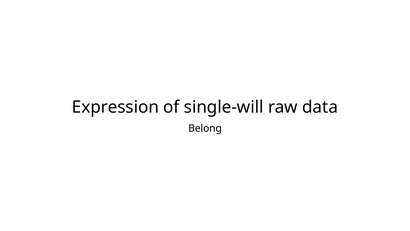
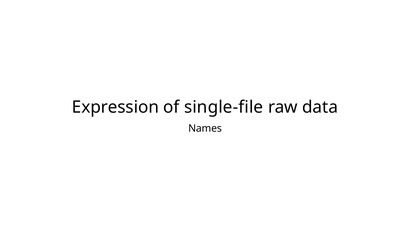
single-will: single-will -> single-file (224, 107)
Belong: Belong -> Names (205, 128)
